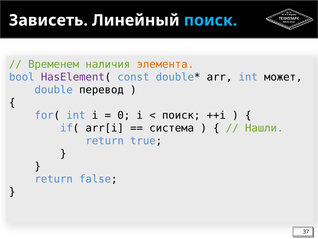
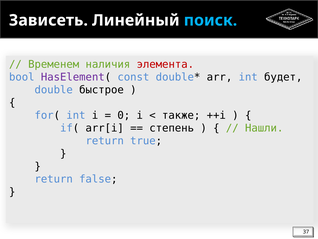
элемента colour: orange -> red (165, 64)
может: может -> будет (283, 77)
перевод: перевод -> быстрое (101, 90)
поиск: поиск -> также (181, 115)
система: система -> степень (172, 128)
